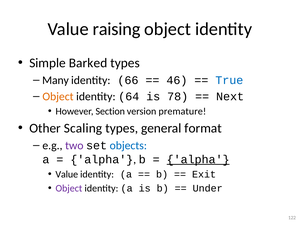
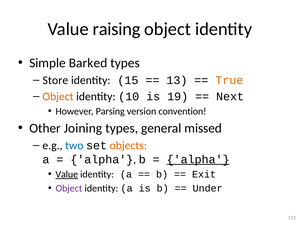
Many: Many -> Store (55, 80)
66: 66 -> 15 (128, 80)
46: 46 -> 13 (177, 80)
True colour: blue -> orange (229, 80)
64: 64 -> 10 (129, 96)
78: 78 -> 19 (178, 96)
Section: Section -> Parsing (110, 111)
premature: premature -> convention (182, 111)
Scaling: Scaling -> Joining (83, 128)
format: format -> missed (203, 128)
two colour: purple -> blue (74, 145)
objects colour: blue -> orange (128, 145)
Value underline: none -> present (67, 174)
